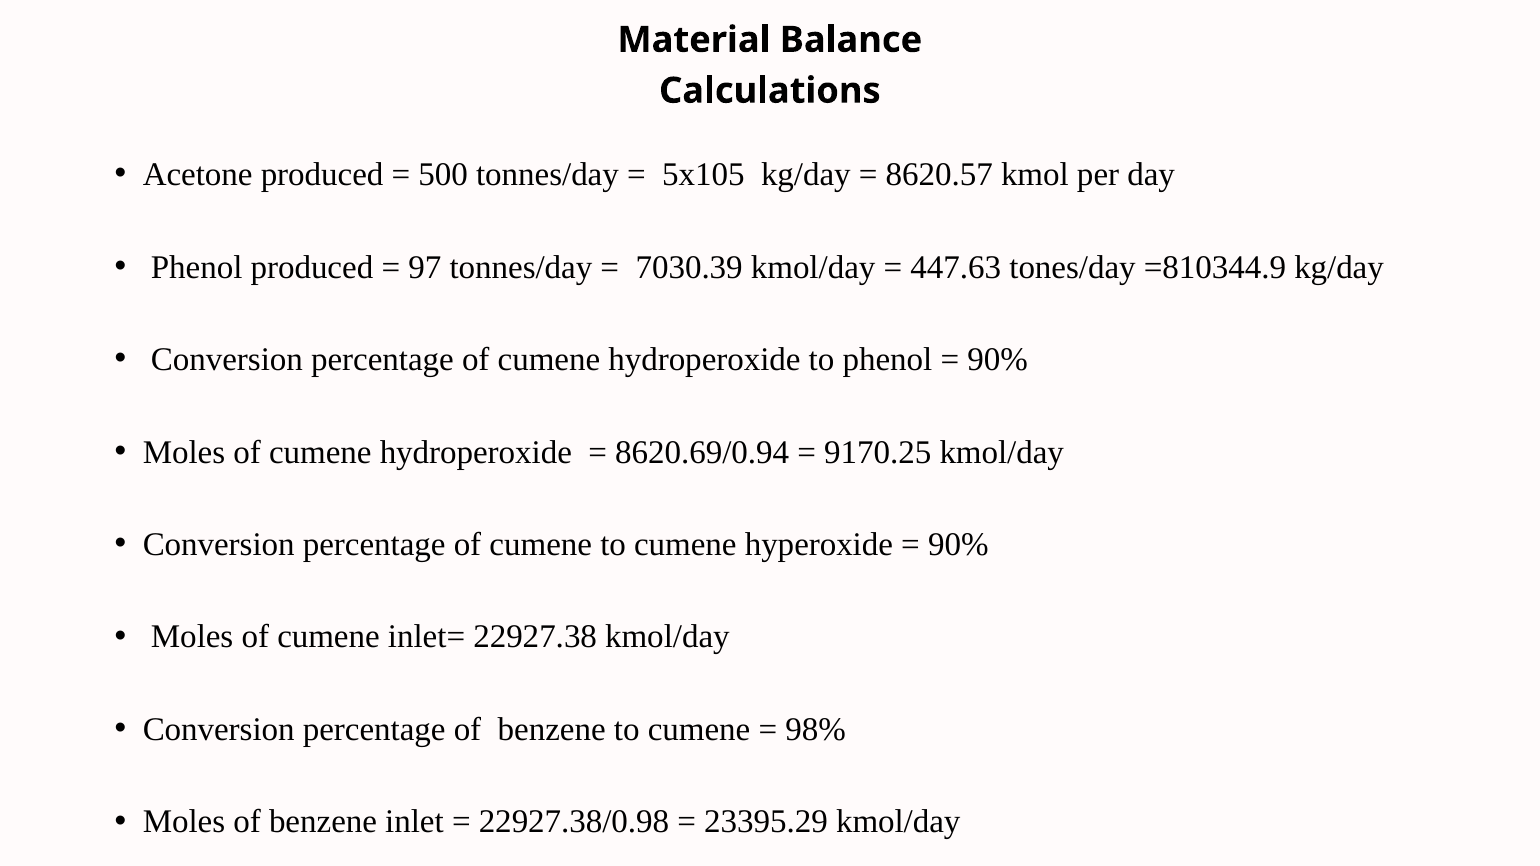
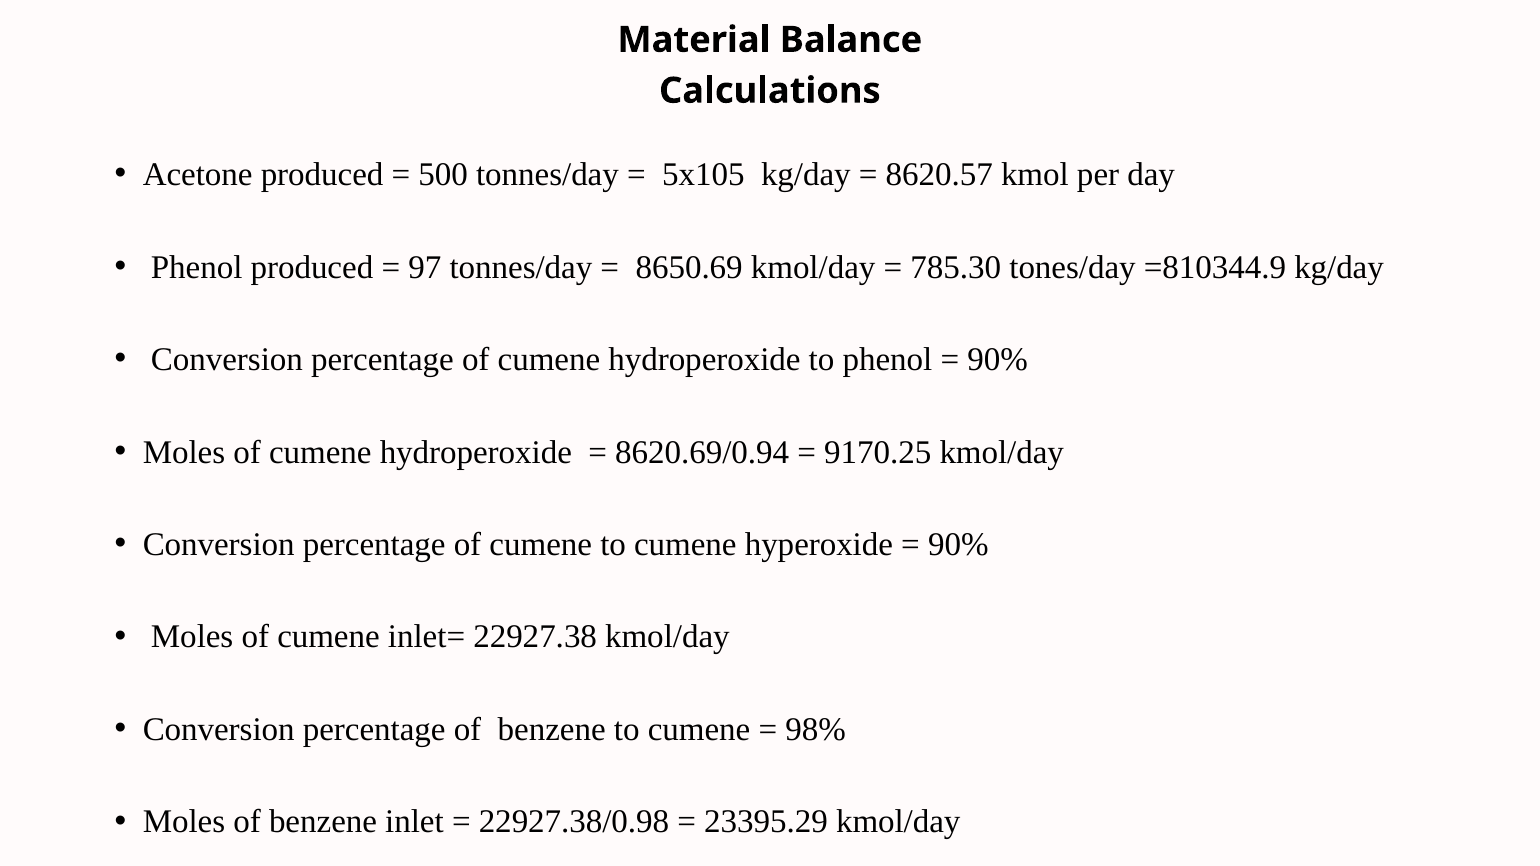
7030.39: 7030.39 -> 8650.69 (689, 267)
447.63: 447.63 -> 785.30 (956, 267)
